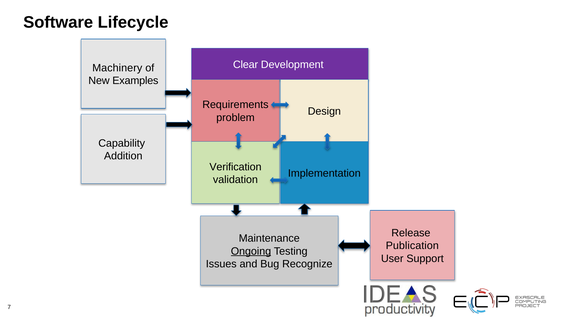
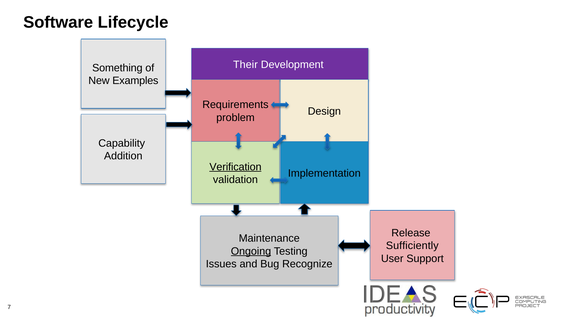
Clear: Clear -> Their (245, 64)
Machinery: Machinery -> Something (117, 68)
Verification underline: none -> present (235, 167)
Publication: Publication -> Sufficiently (412, 245)
